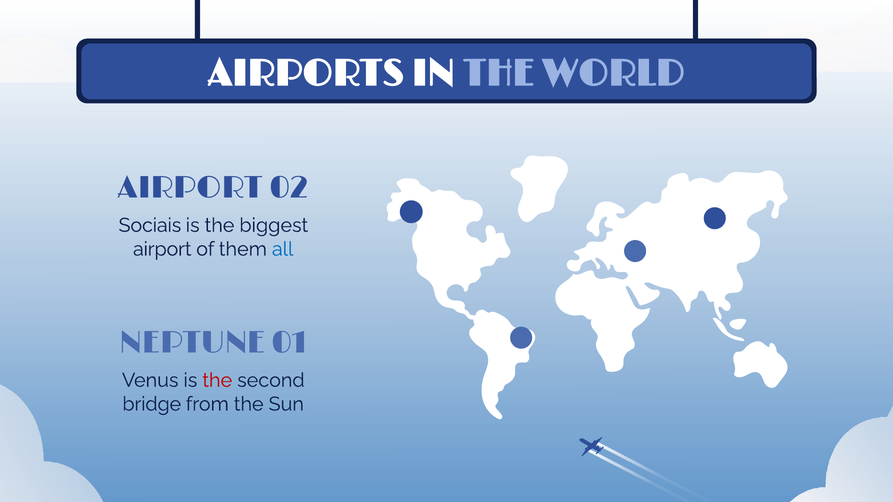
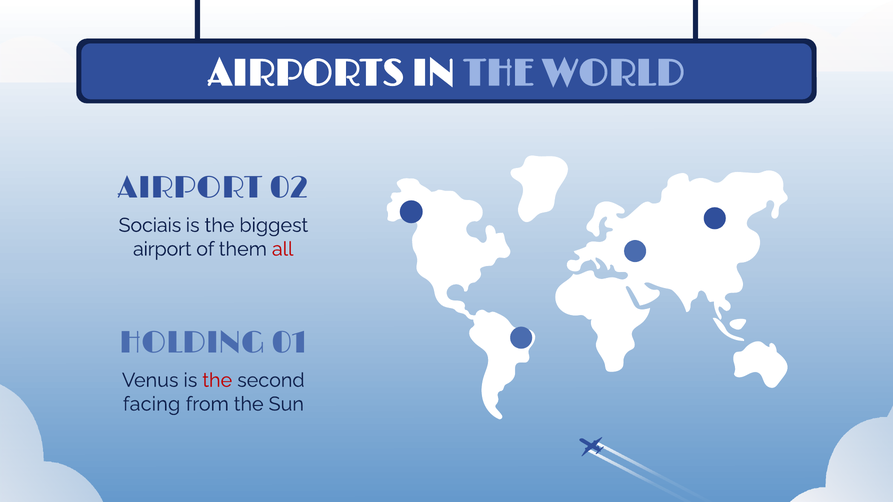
all colour: blue -> red (283, 249)
NEPTUNE: NEPTUNE -> HOLDING (192, 343)
bridge: bridge -> facing (152, 404)
